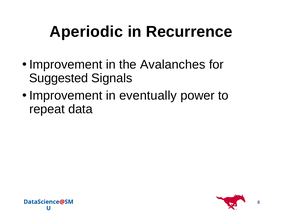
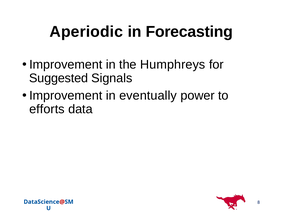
Recurrence: Recurrence -> Forecasting (189, 32)
Avalanches: Avalanches -> Humphreys (173, 64)
repeat: repeat -> efforts (47, 109)
